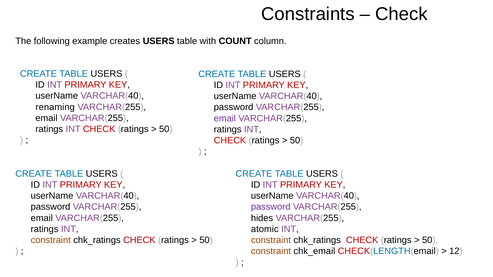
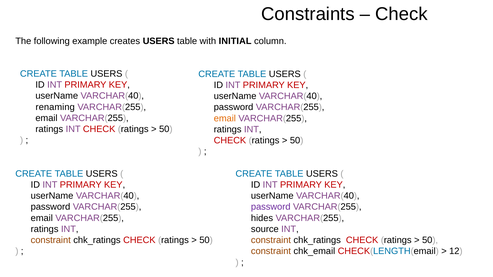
COUNT: COUNT -> INITIAL (235, 41)
email colour: purple -> orange (225, 118)
atomic: atomic -> source (265, 229)
